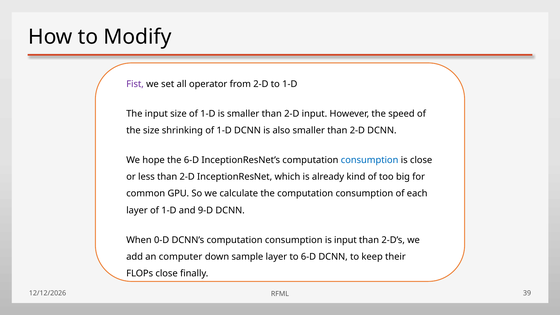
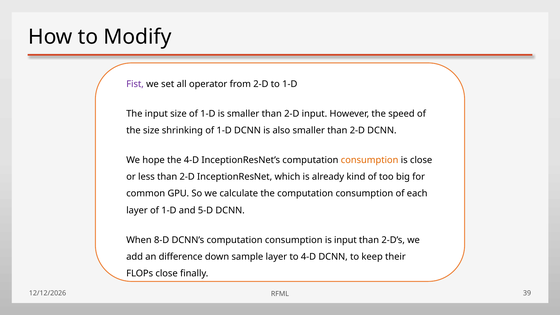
the 6-D: 6-D -> 4-D (191, 160)
consumption colour: blue -> orange (370, 160)
9-D: 9-D -> 5-D (205, 210)
0-D: 0-D -> 8-D (162, 240)
computer: computer -> difference (181, 257)
to 6-D: 6-D -> 4-D (308, 257)
